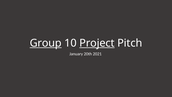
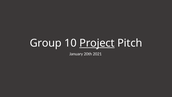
Group underline: present -> none (46, 43)
